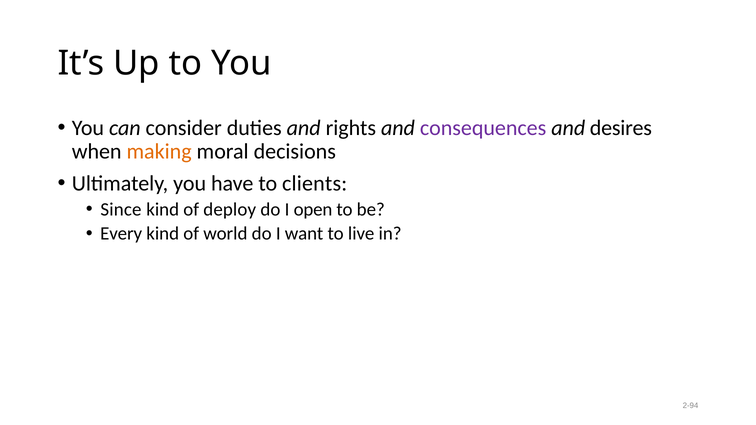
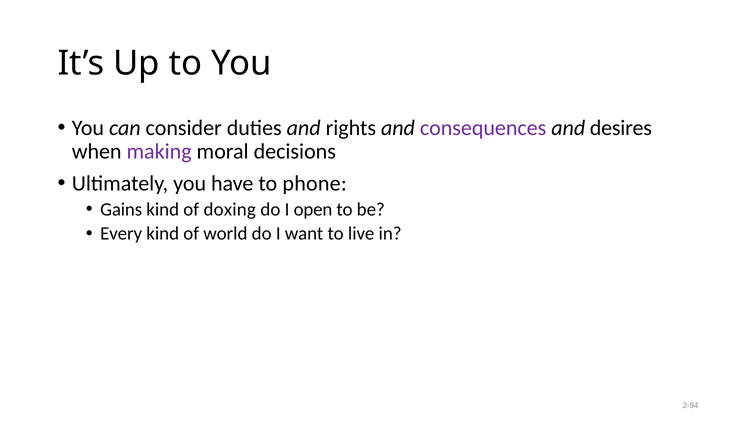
making colour: orange -> purple (159, 152)
clients: clients -> phone (315, 183)
Since: Since -> Gains (121, 209)
deploy: deploy -> doxing (230, 209)
